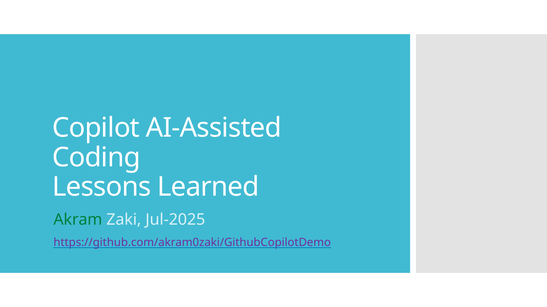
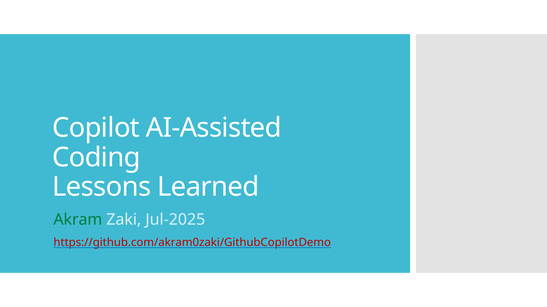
https://github.com/akram0zaki/GithubCopilotDemo colour: purple -> red (192, 243)
